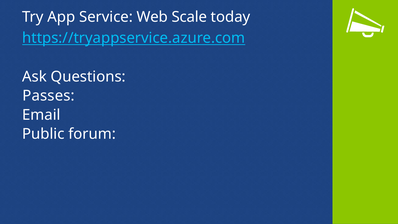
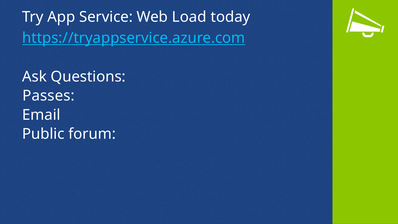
Scale: Scale -> Load (189, 17)
